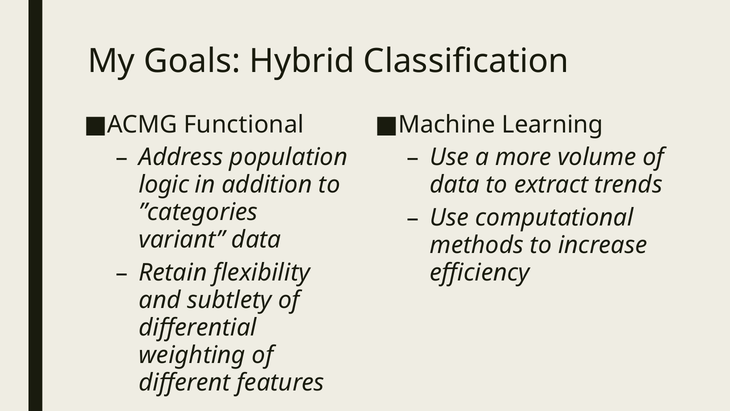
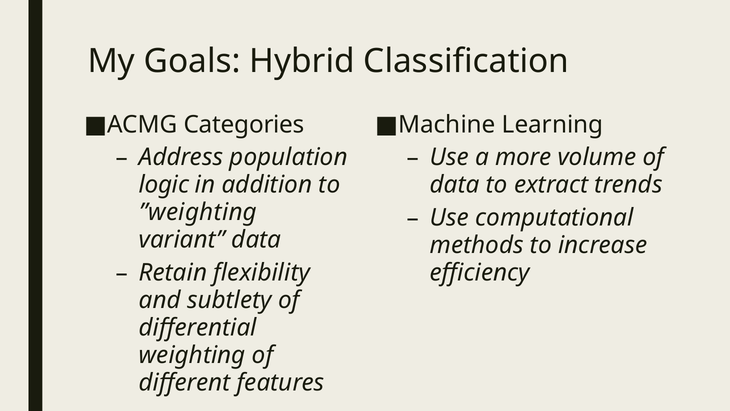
Functional: Functional -> Categories (244, 125)
”categories: ”categories -> ”weighting (198, 212)
